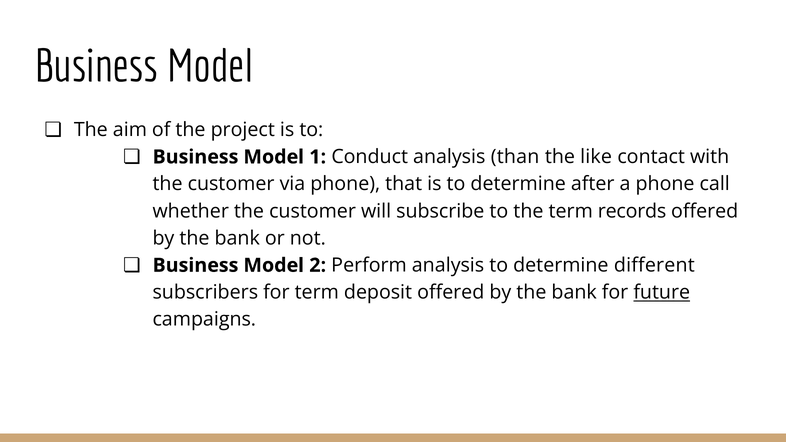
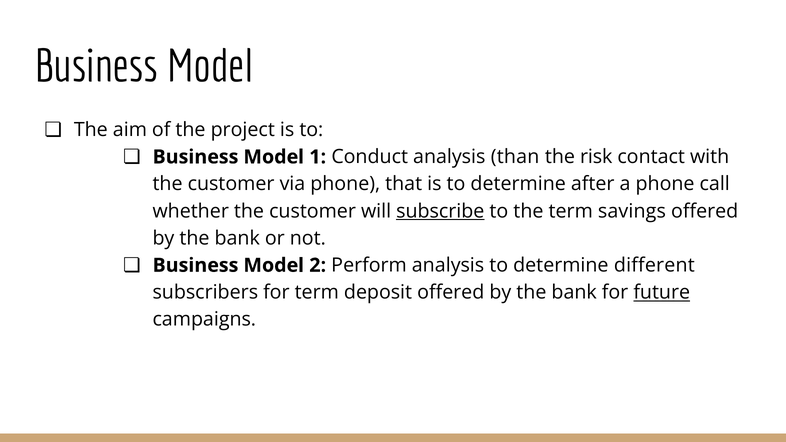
like: like -> risk (596, 157)
subscribe underline: none -> present (440, 211)
records: records -> savings (632, 211)
